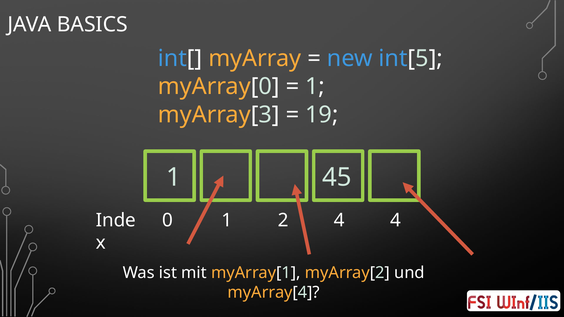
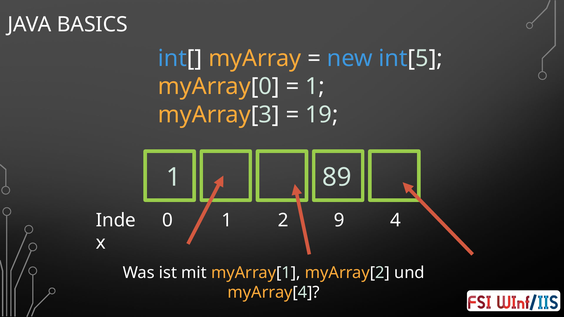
45: 45 -> 89 (337, 177)
2 4: 4 -> 9 (339, 220)
